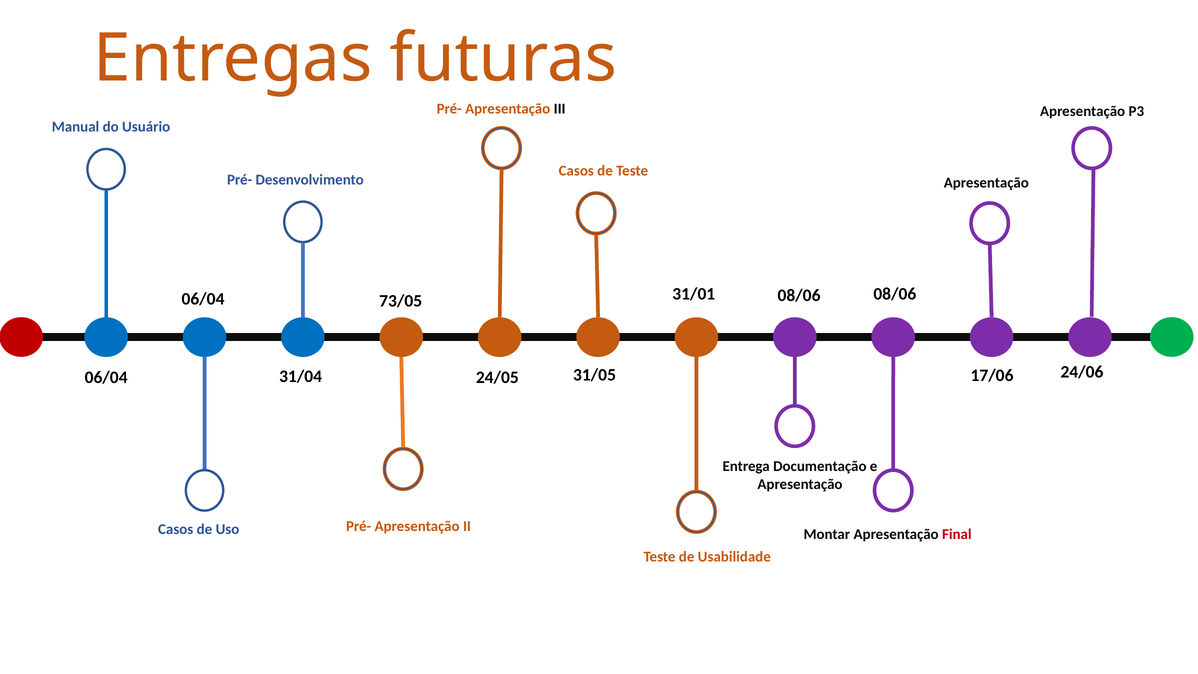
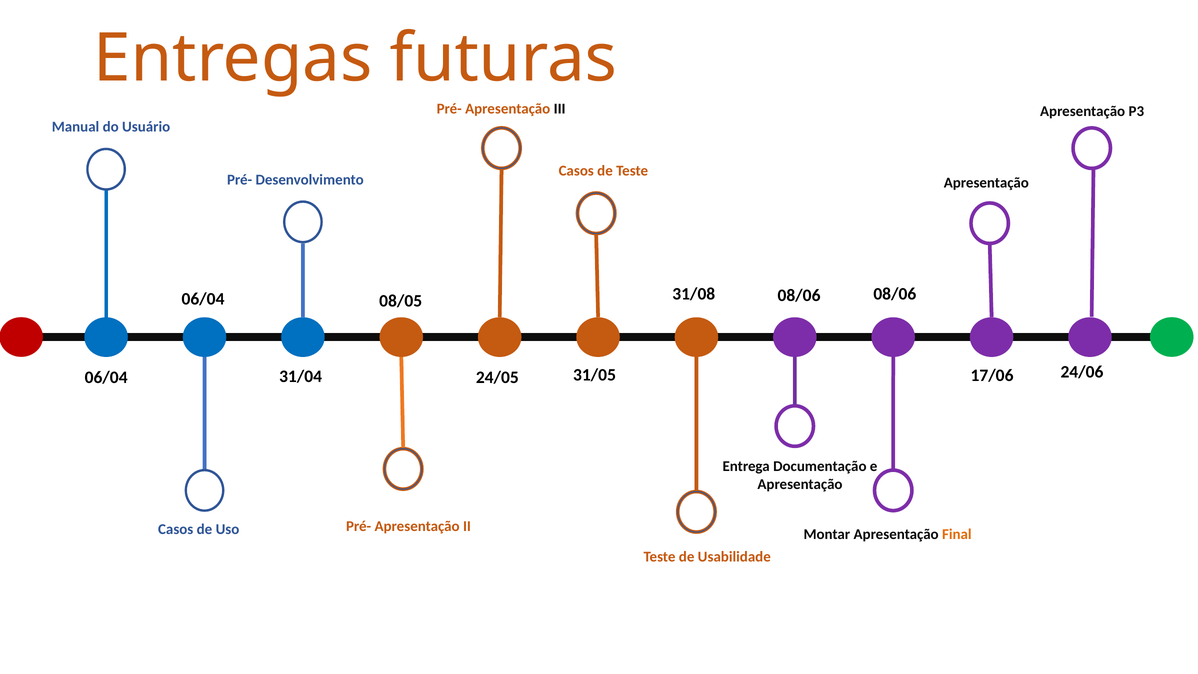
31/01: 31/01 -> 31/08 (694, 294)
73/05: 73/05 -> 08/05 (401, 301)
Final colour: red -> orange (957, 534)
